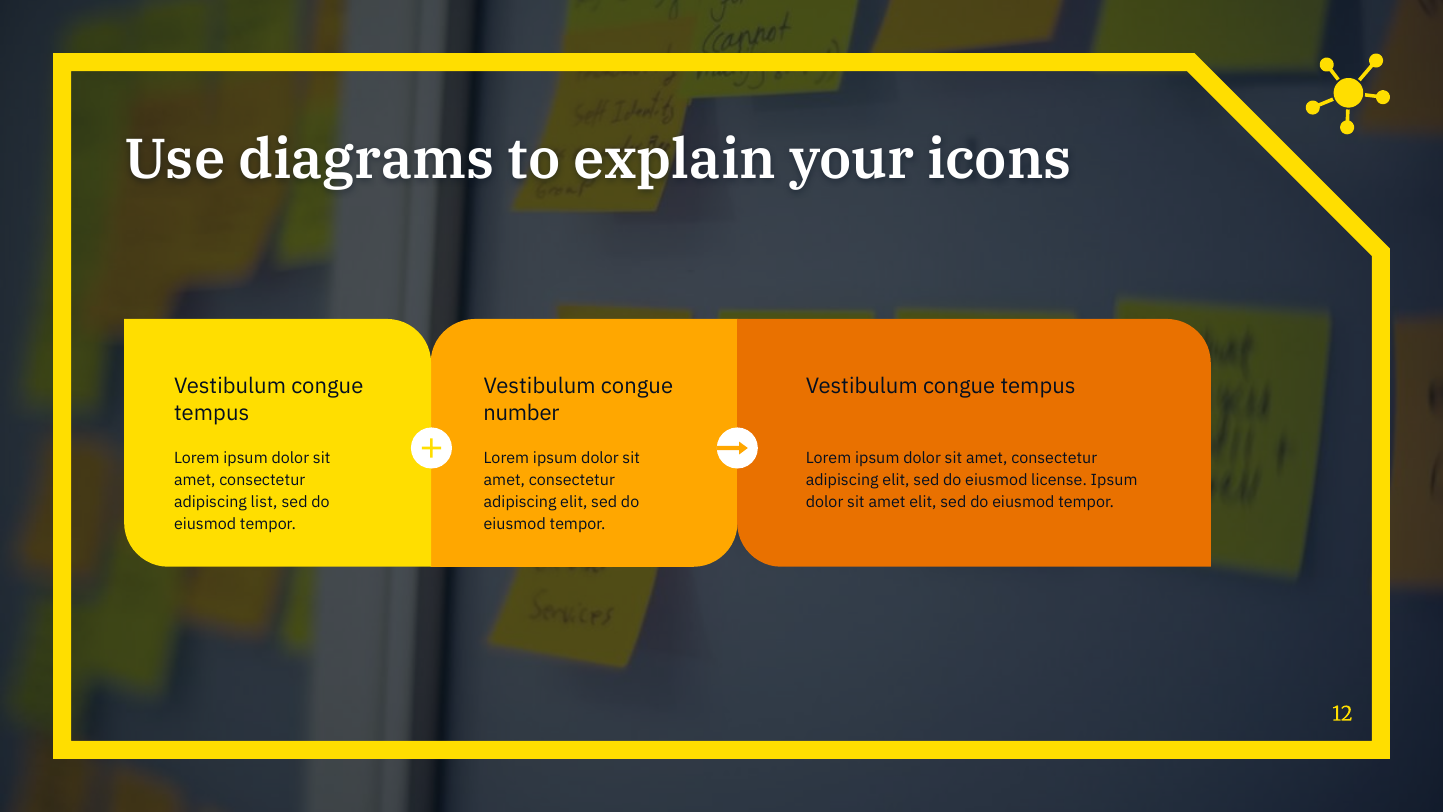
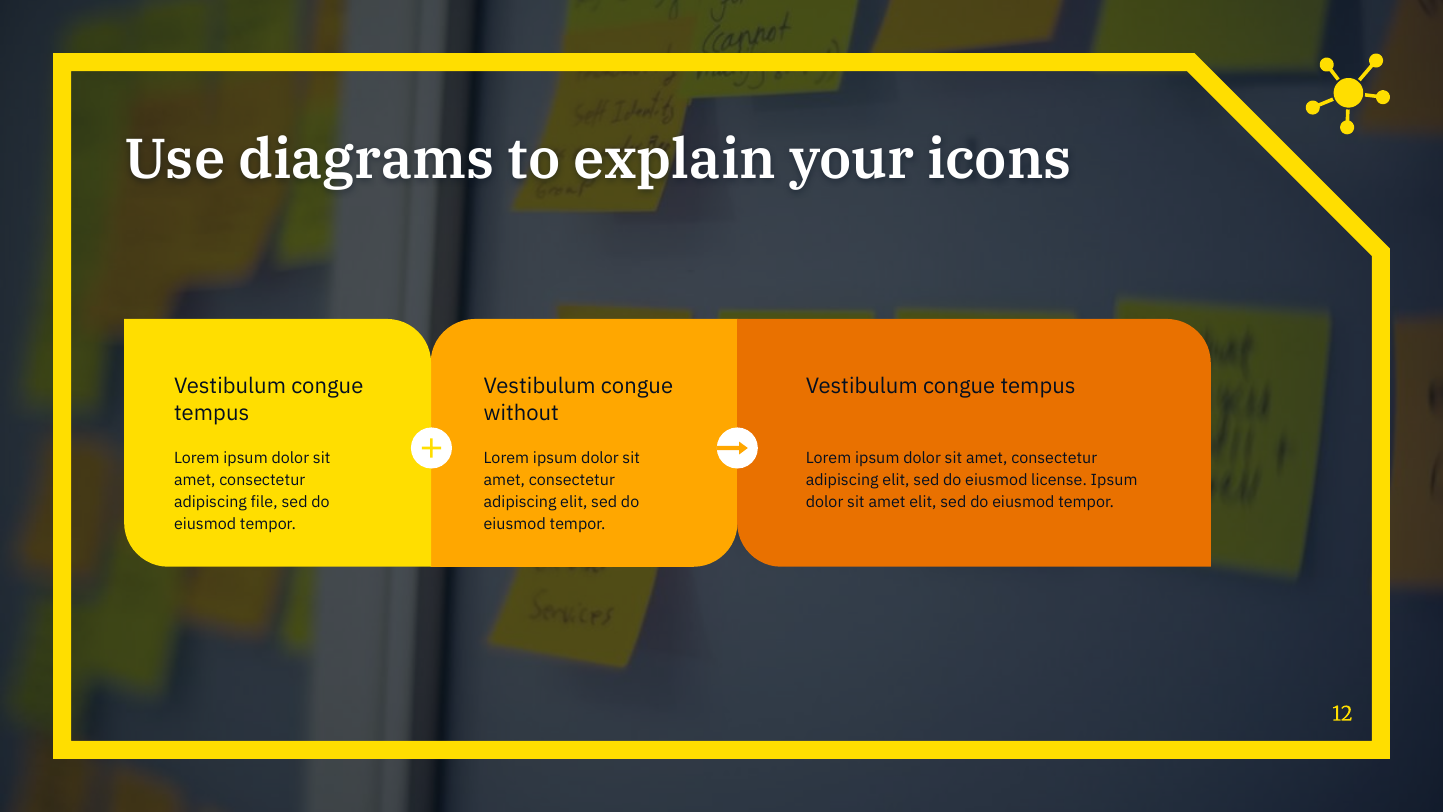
number: number -> without (521, 413)
list: list -> file (264, 502)
